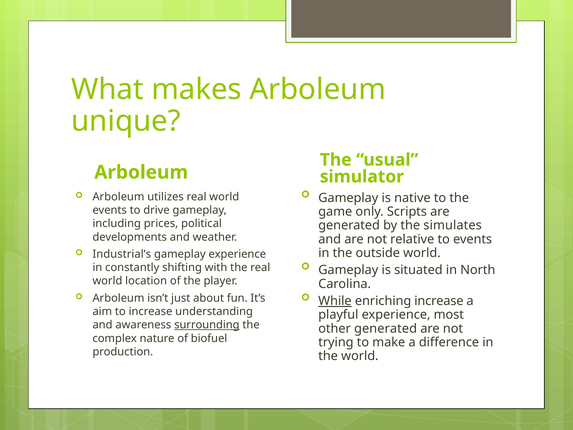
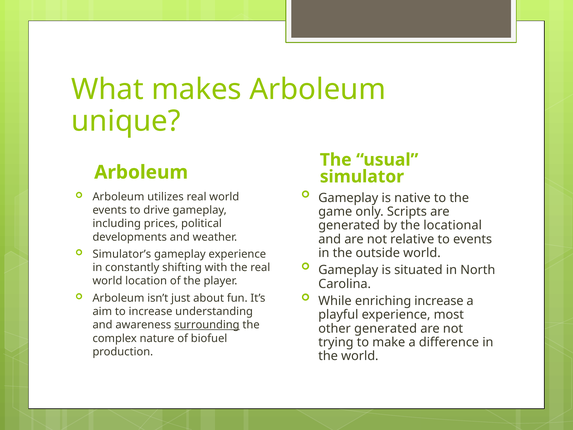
simulates: simulates -> locational (453, 225)
Industrial’s: Industrial’s -> Simulator’s (122, 254)
While underline: present -> none (335, 301)
